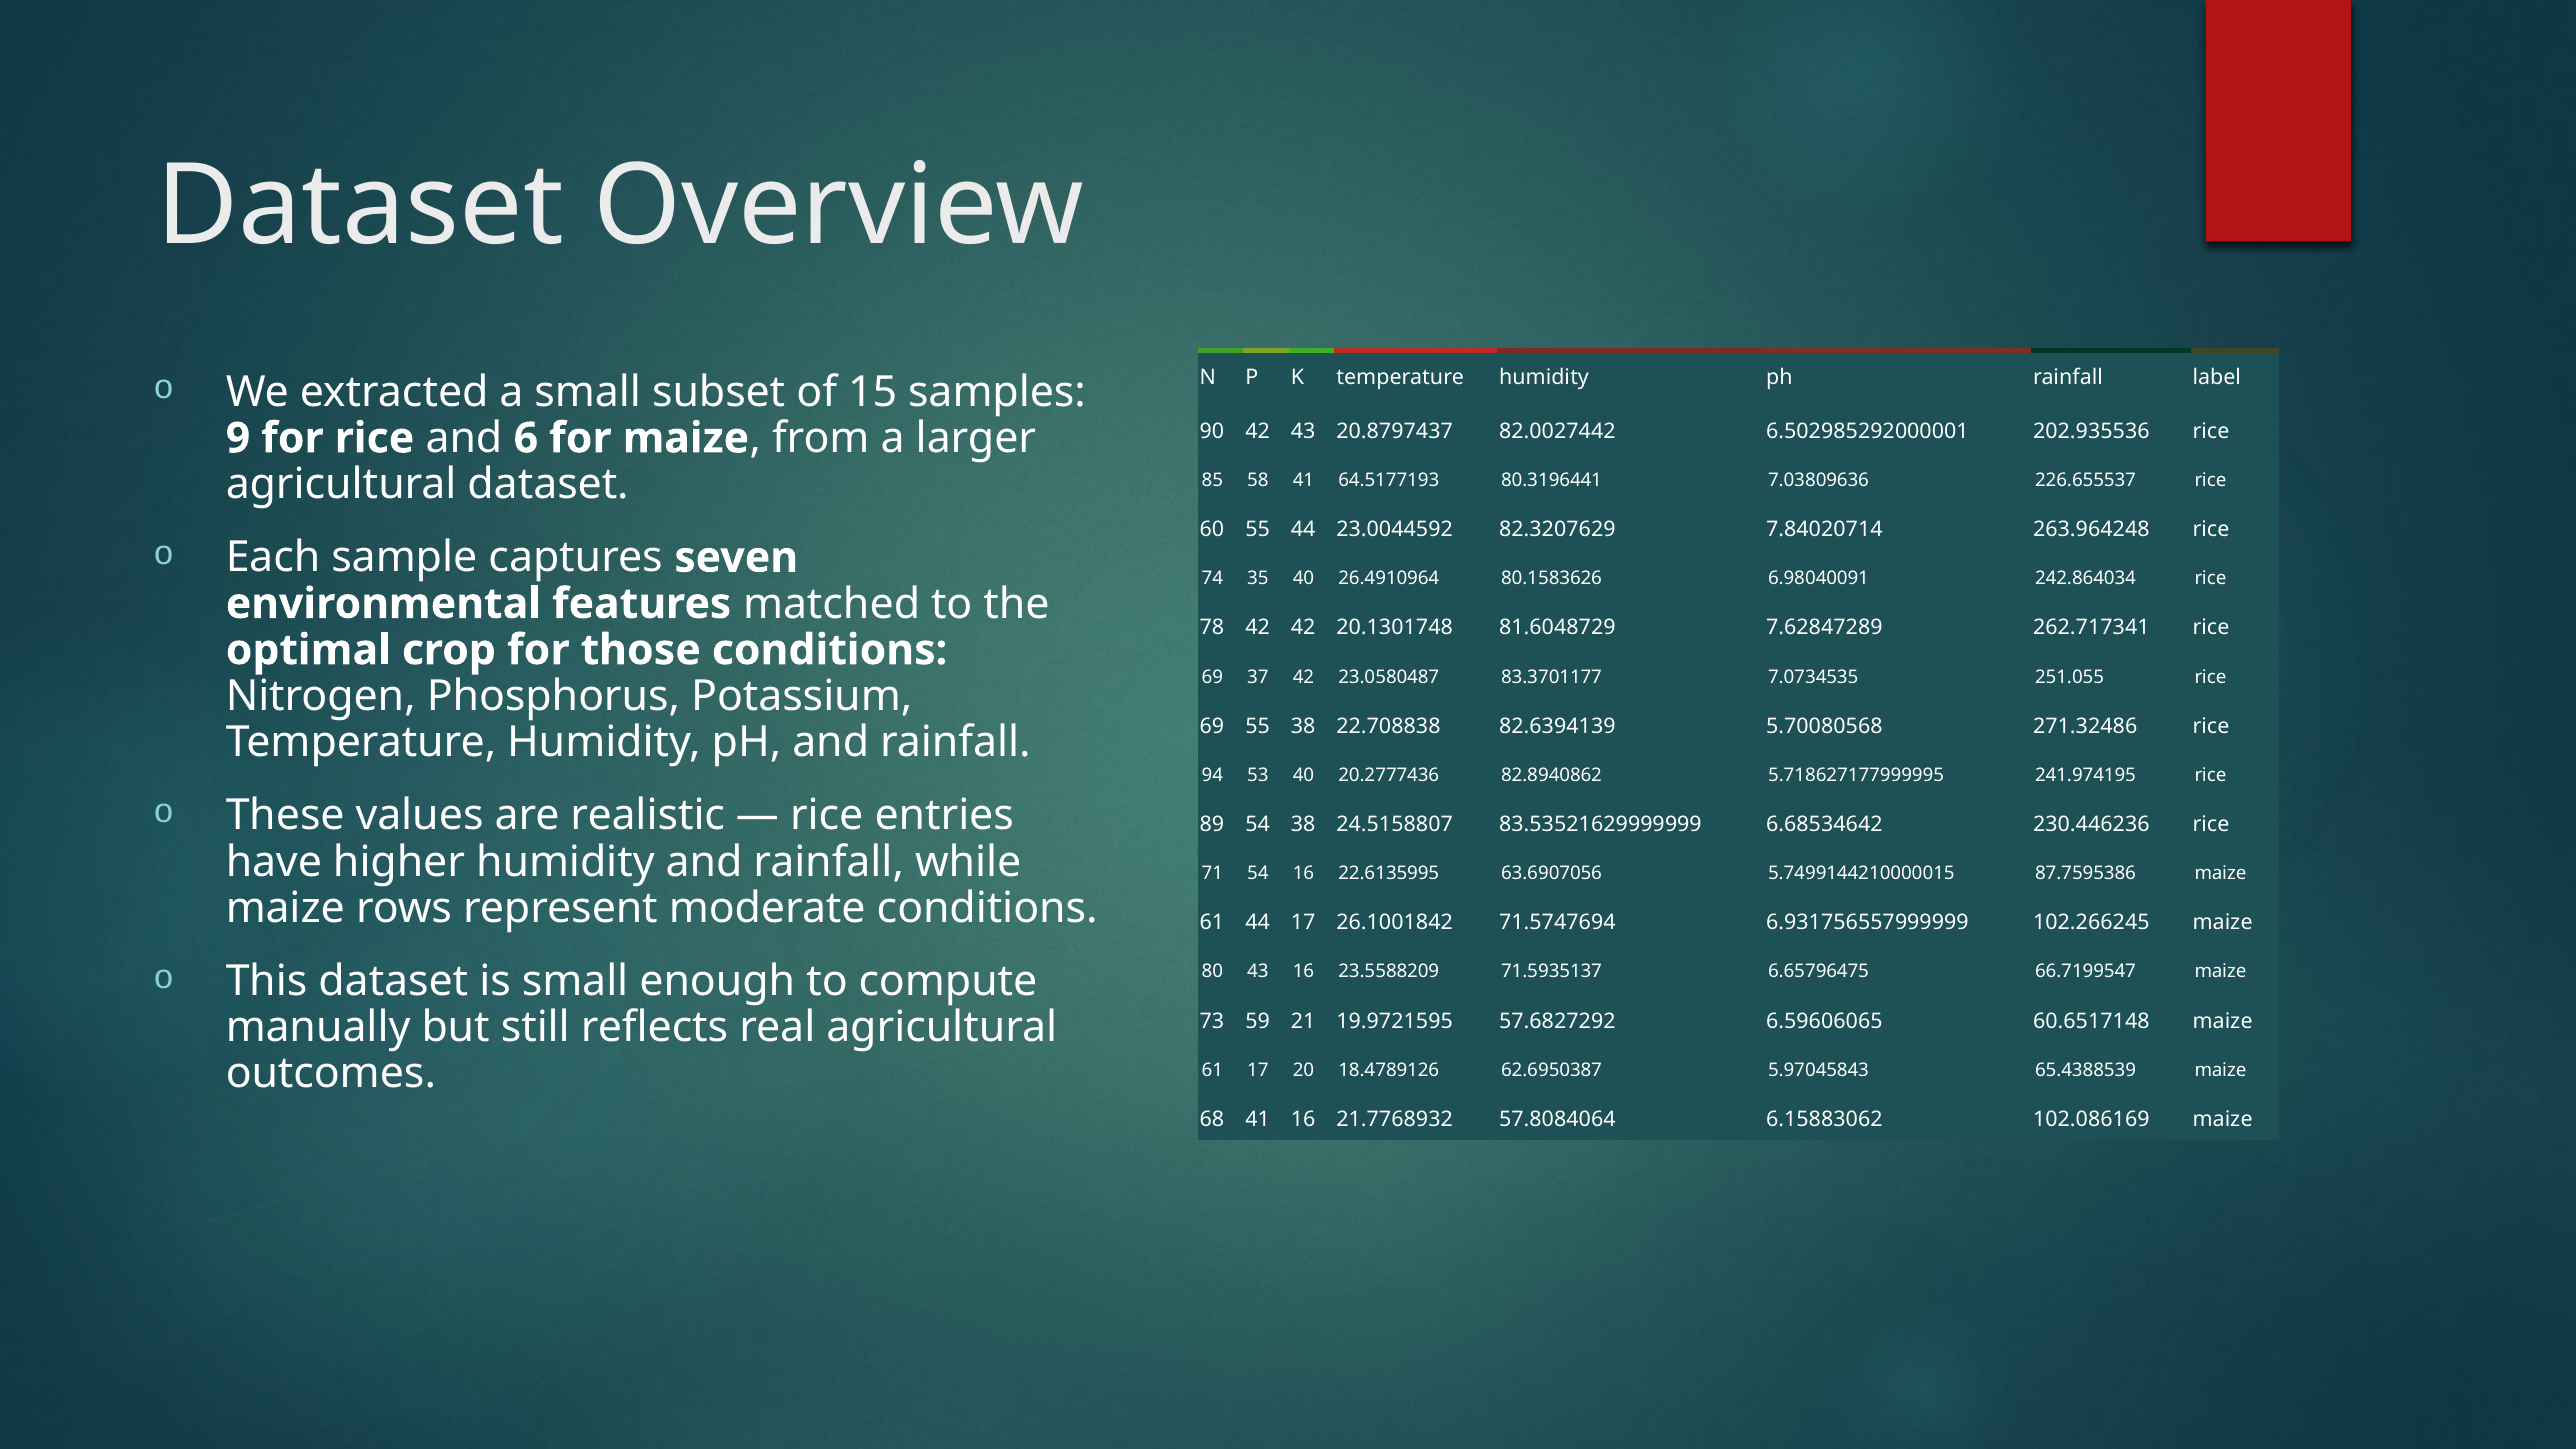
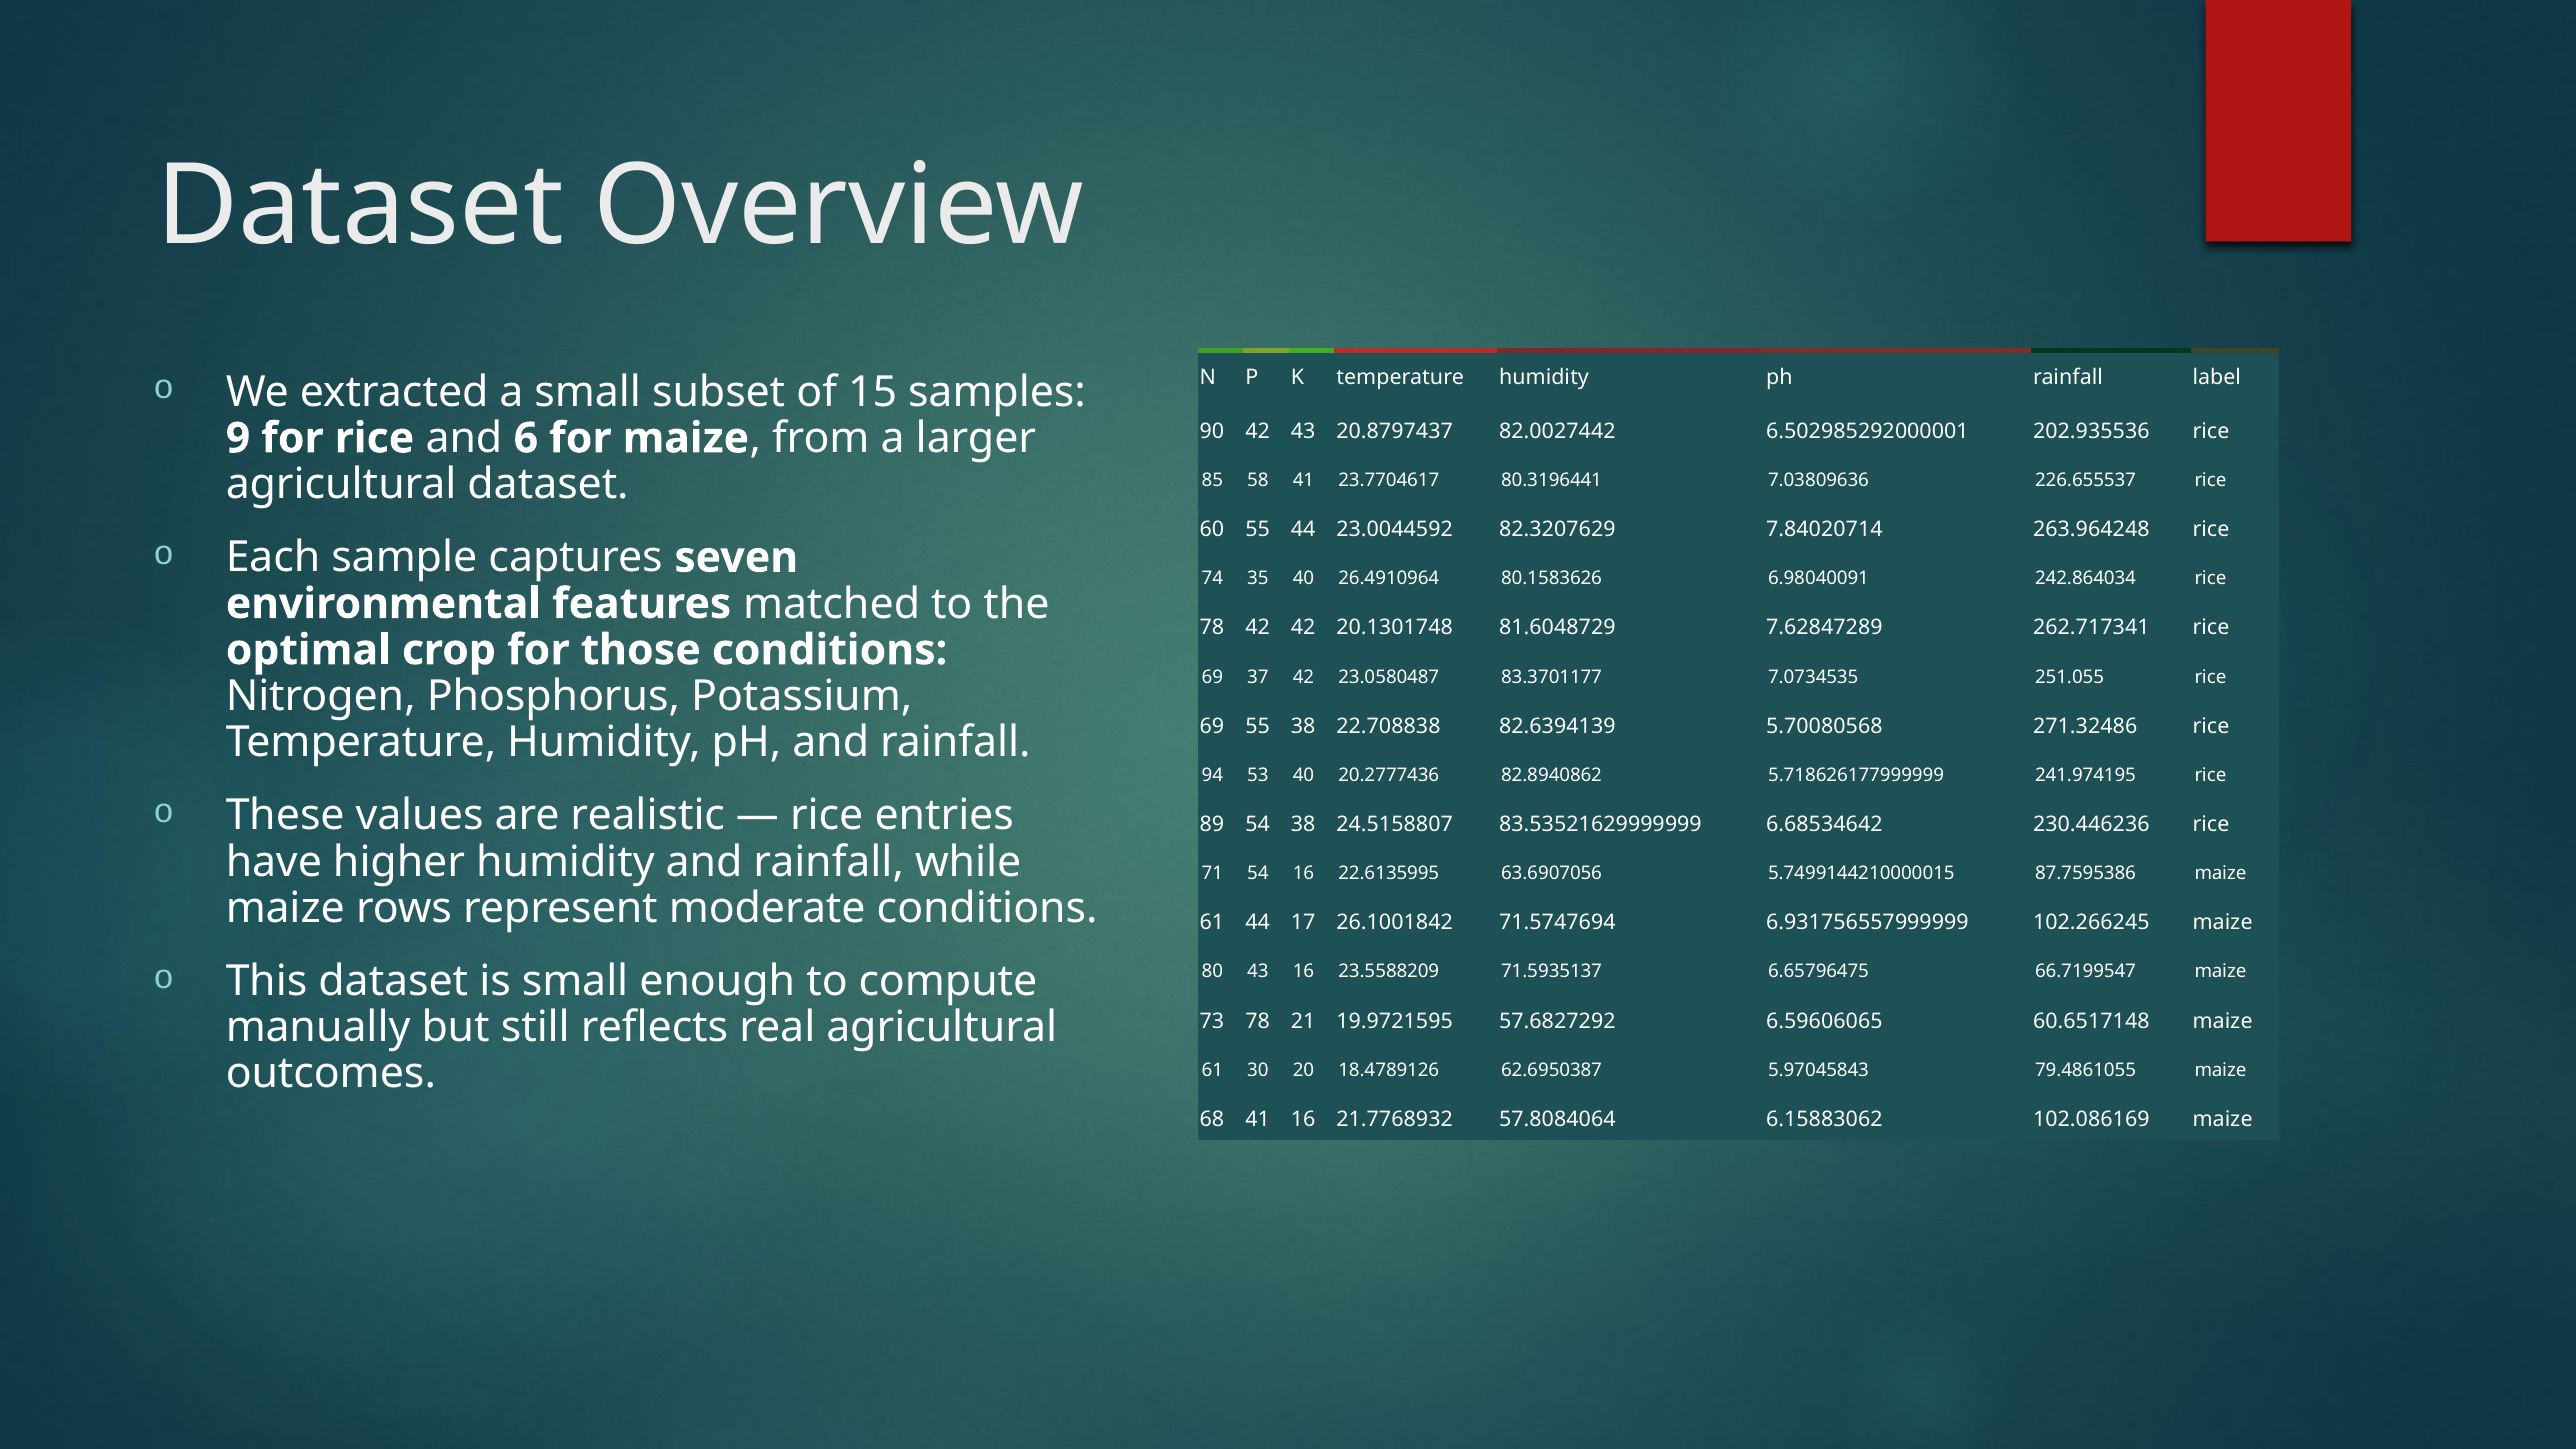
64.5177193: 64.5177193 -> 23.7704617 (1389, 480)
5.718627177999995: 5.718627177999995 -> 5.718626177999999 (1856, 775)
73 59: 59 -> 78 (1258, 1021)
61 17: 17 -> 30 (1258, 1070)
65.4388539: 65.4388539 -> 79.4861055 (2086, 1070)
